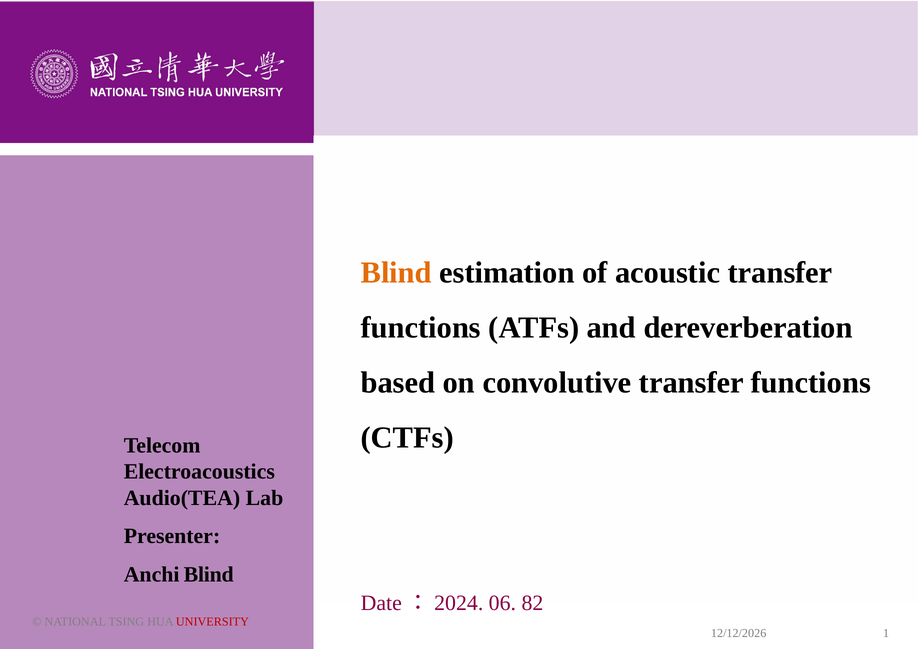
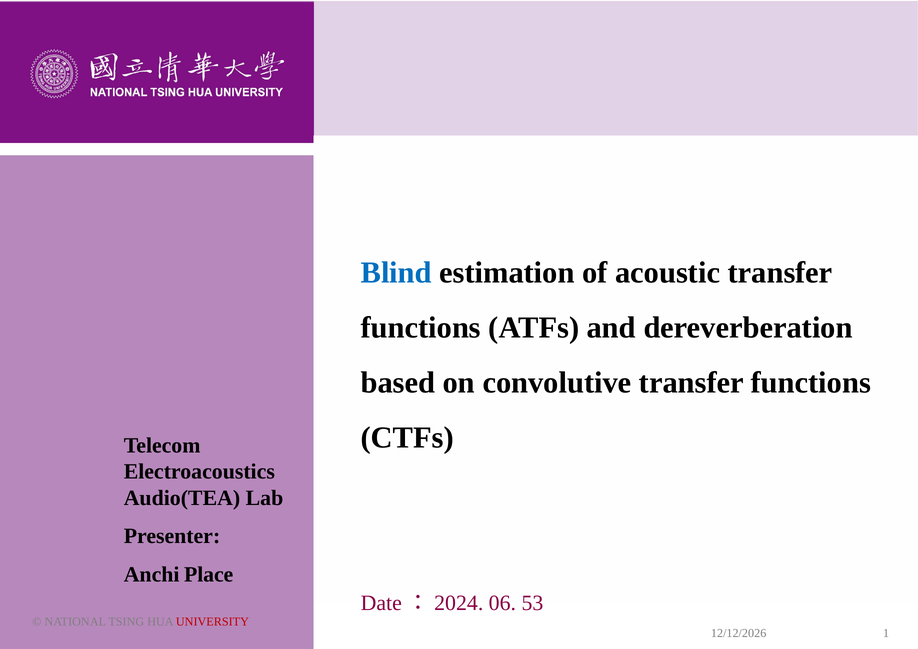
Blind colour: orange -> blue (396, 273)
Anchi Blind: Blind -> Place (209, 574)
82: 82 -> 53 (532, 603)
